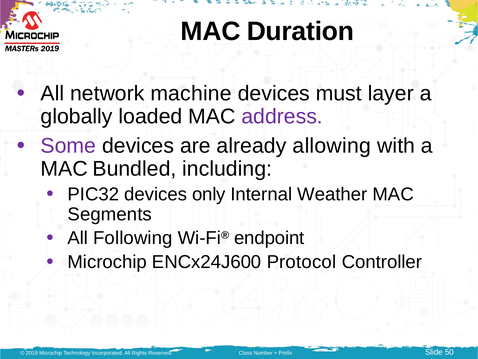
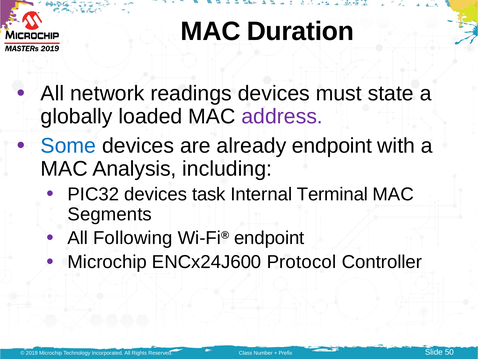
machine: machine -> readings (191, 93)
layer: layer -> state (391, 93)
Some colour: purple -> blue (68, 146)
already allowing: allowing -> endpoint (332, 146)
Bundled: Bundled -> Analysis (135, 169)
only: only -> task (209, 194)
Weather: Weather -> Terminal (332, 194)
